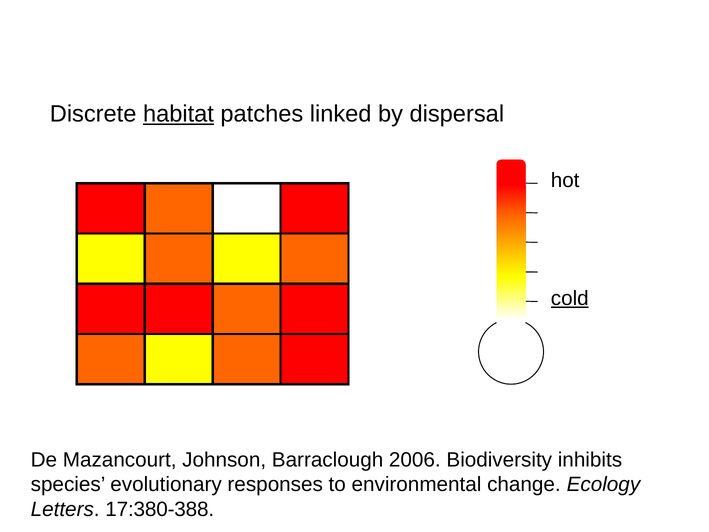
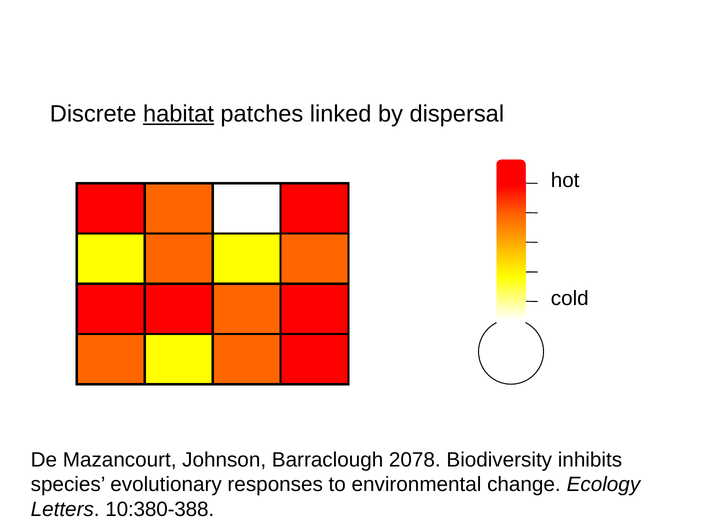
cold underline: present -> none (570, 298)
2006: 2006 -> 2078 (415, 460)
17:380-388: 17:380-388 -> 10:380-388 (160, 509)
